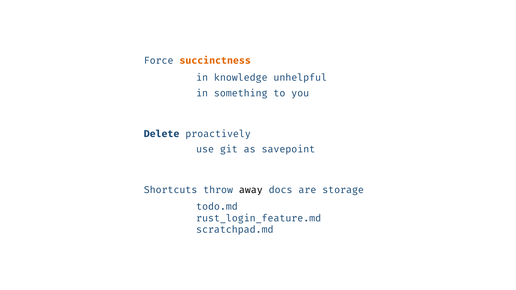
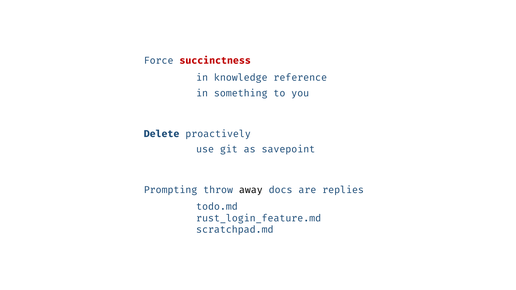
succinctness colour: orange -> red (215, 61)
unhelpful: unhelpful -> reference (300, 78)
Shortcuts: Shortcuts -> Prompting (171, 190)
storage: storage -> replies (343, 190)
